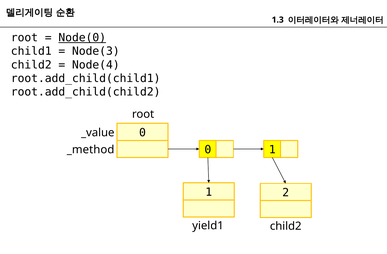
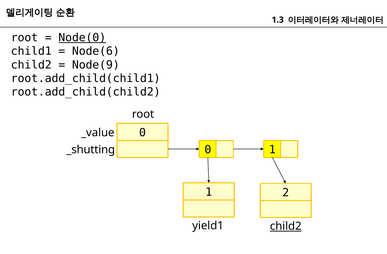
Node(3: Node(3 -> Node(6 (96, 51)
Node(4: Node(4 -> Node(9 (96, 65)
_method: _method -> _shutting (91, 150)
child2 underline: none -> present (286, 226)
